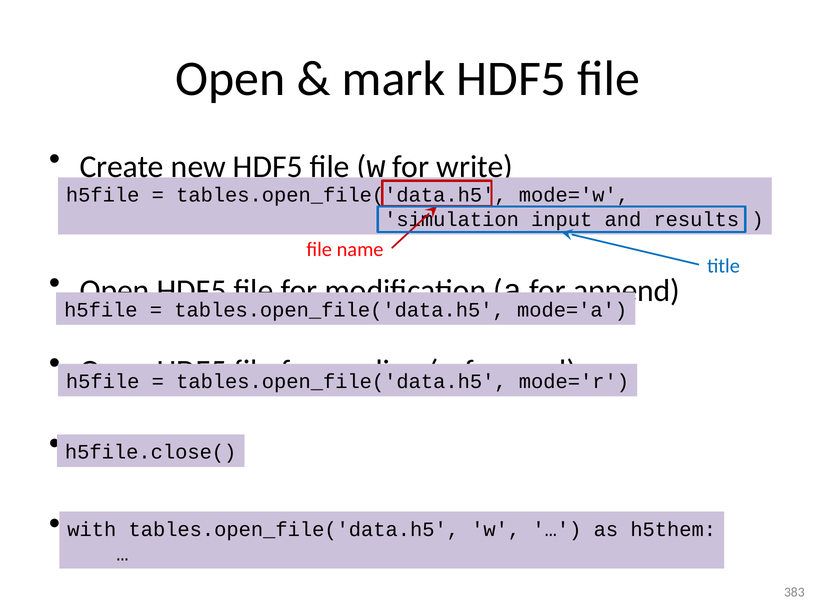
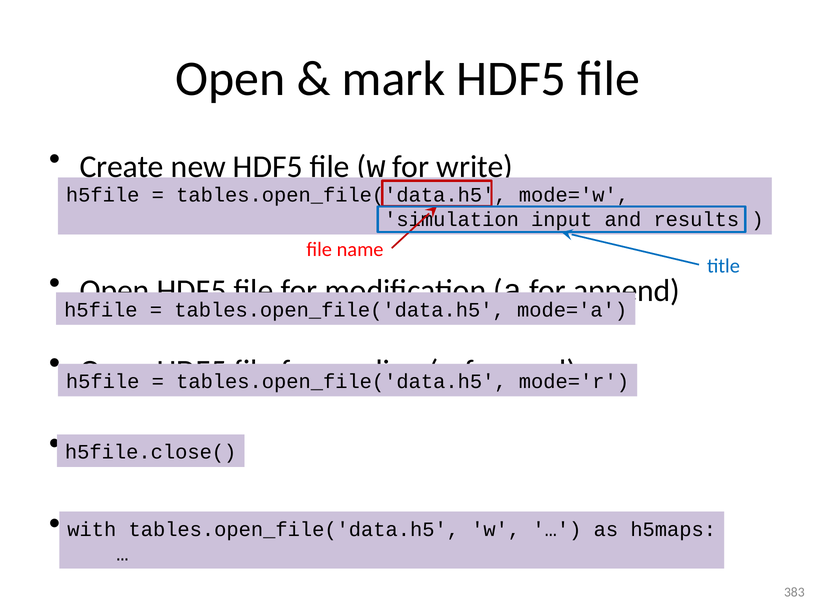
h5them: h5them -> h5maps (673, 529)
